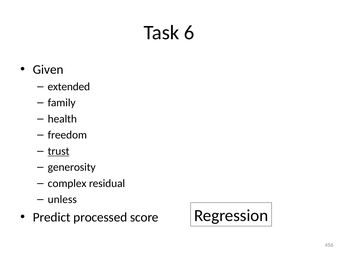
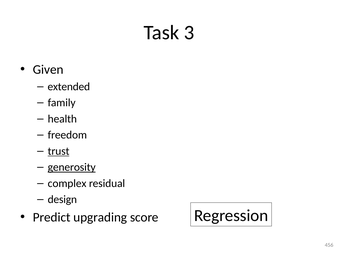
6: 6 -> 3 (189, 33)
generosity underline: none -> present (72, 168)
unless: unless -> design (62, 200)
processed: processed -> upgrading (100, 218)
